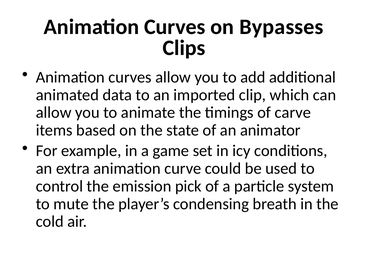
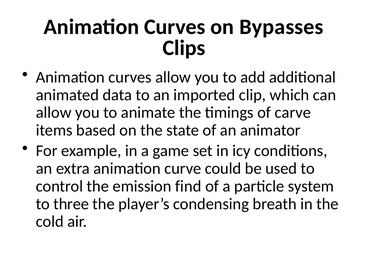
pick: pick -> find (188, 186)
mute: mute -> three (71, 204)
